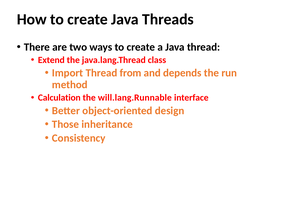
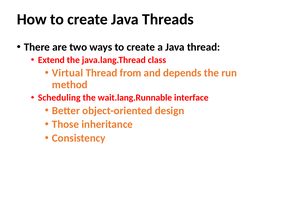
Import: Import -> Virtual (68, 73)
Calculation: Calculation -> Scheduling (59, 98)
will.lang.Runnable: will.lang.Runnable -> wait.lang.Runnable (135, 98)
